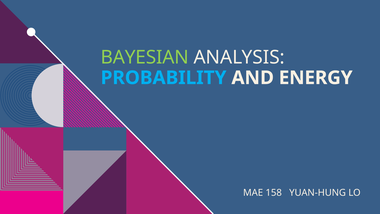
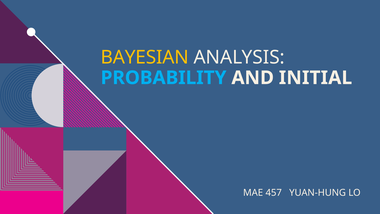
BAYESIAN colour: light green -> yellow (145, 57)
ENERGY: ENERGY -> INITIAL (315, 78)
158: 158 -> 457 (274, 192)
